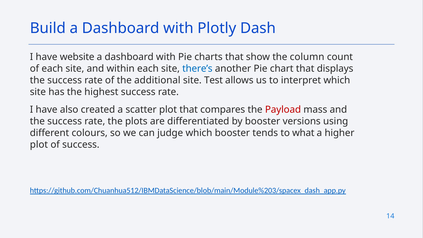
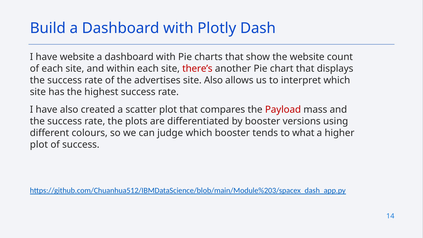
the column: column -> website (307, 57)
there’s colour: blue -> red (197, 69)
additional: additional -> advertises (157, 80)
site Test: Test -> Also (213, 80)
